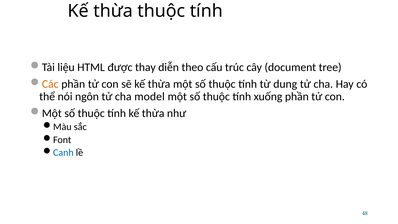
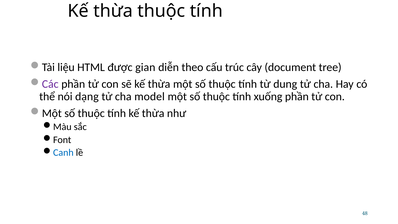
thay: thay -> gian (145, 67)
Các colour: orange -> purple (50, 84)
ngôn: ngôn -> dạng (87, 96)
